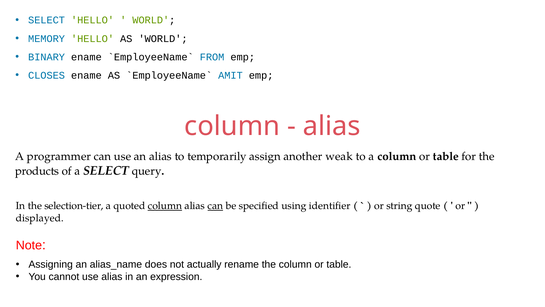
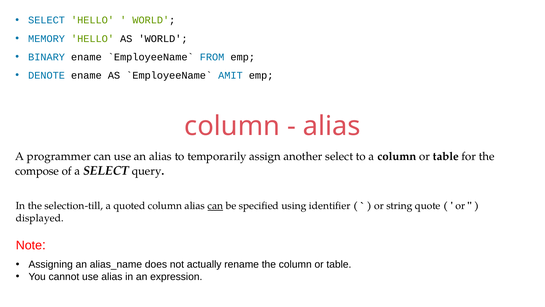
CLOSES: CLOSES -> DENOTE (47, 75)
another weak: weak -> select (339, 156)
products: products -> compose (37, 171)
selection-tier: selection-tier -> selection-till (74, 206)
column underline: present -> none (165, 206)
